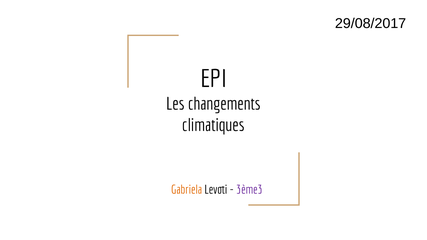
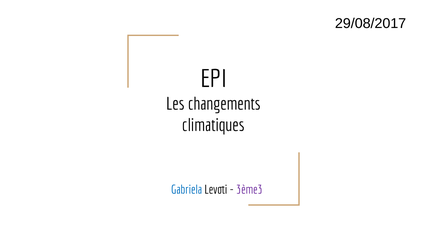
Gabriela colour: orange -> blue (186, 190)
